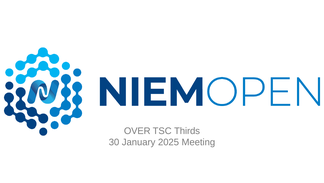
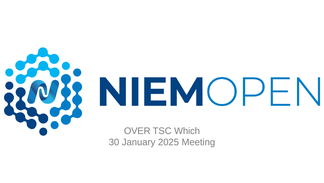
Thirds: Thirds -> Which (187, 130)
